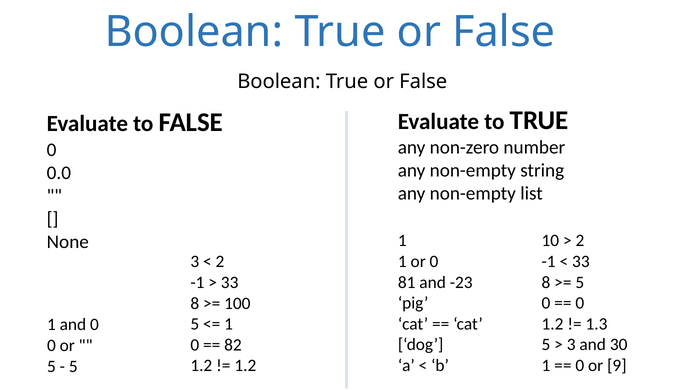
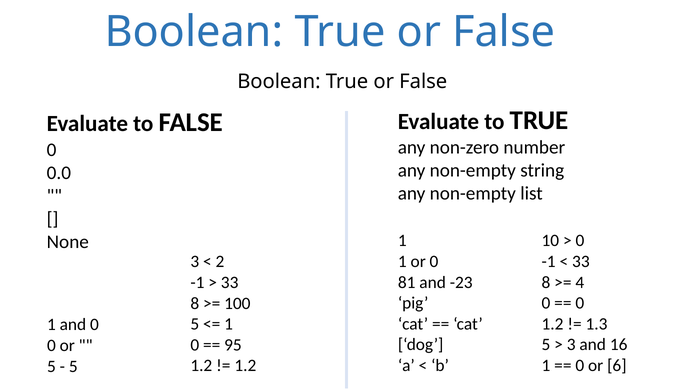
2: 2 -> 0 (580, 241)
5: 5 -> 4 (580, 282)
30: 30 -> 16 (619, 345)
82: 82 -> 95 (233, 345)
9: 9 -> 6 (617, 365)
